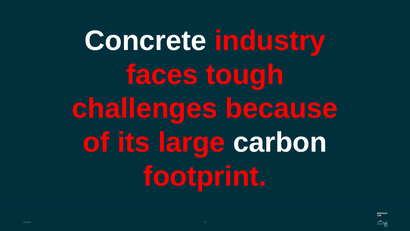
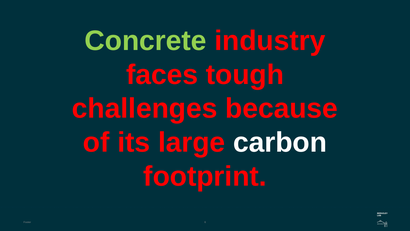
Concrete colour: white -> light green (146, 41)
